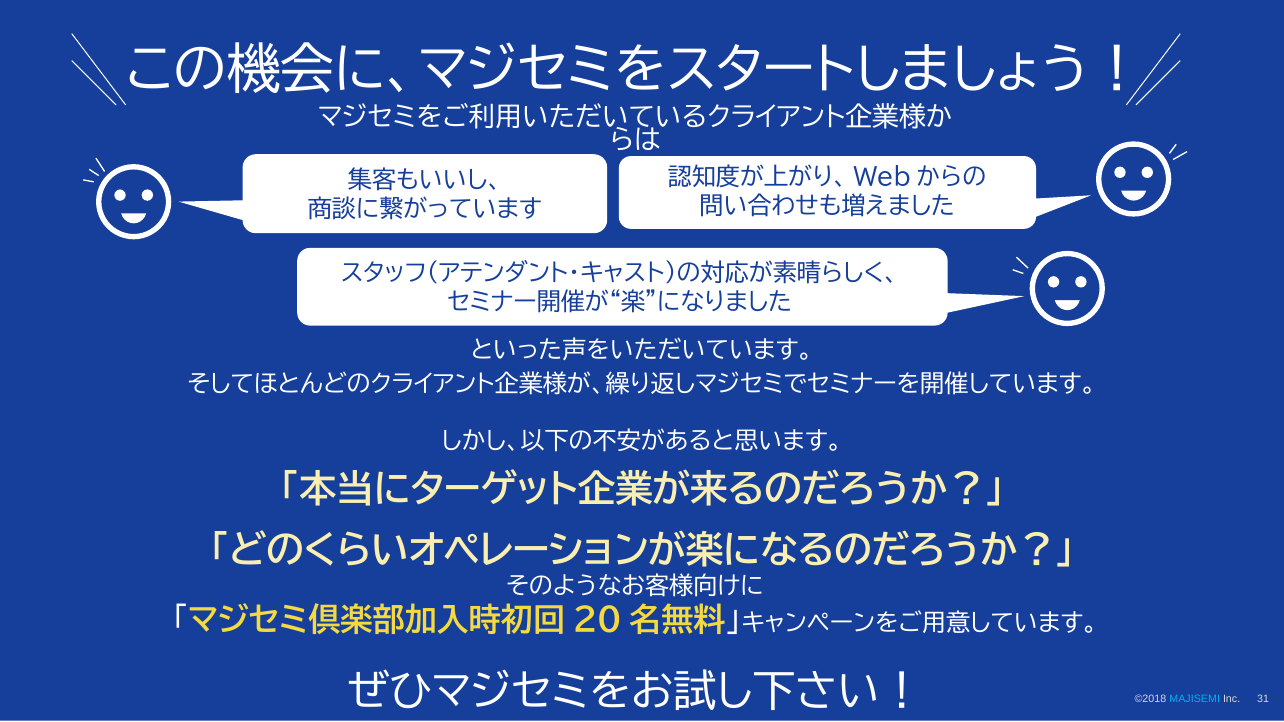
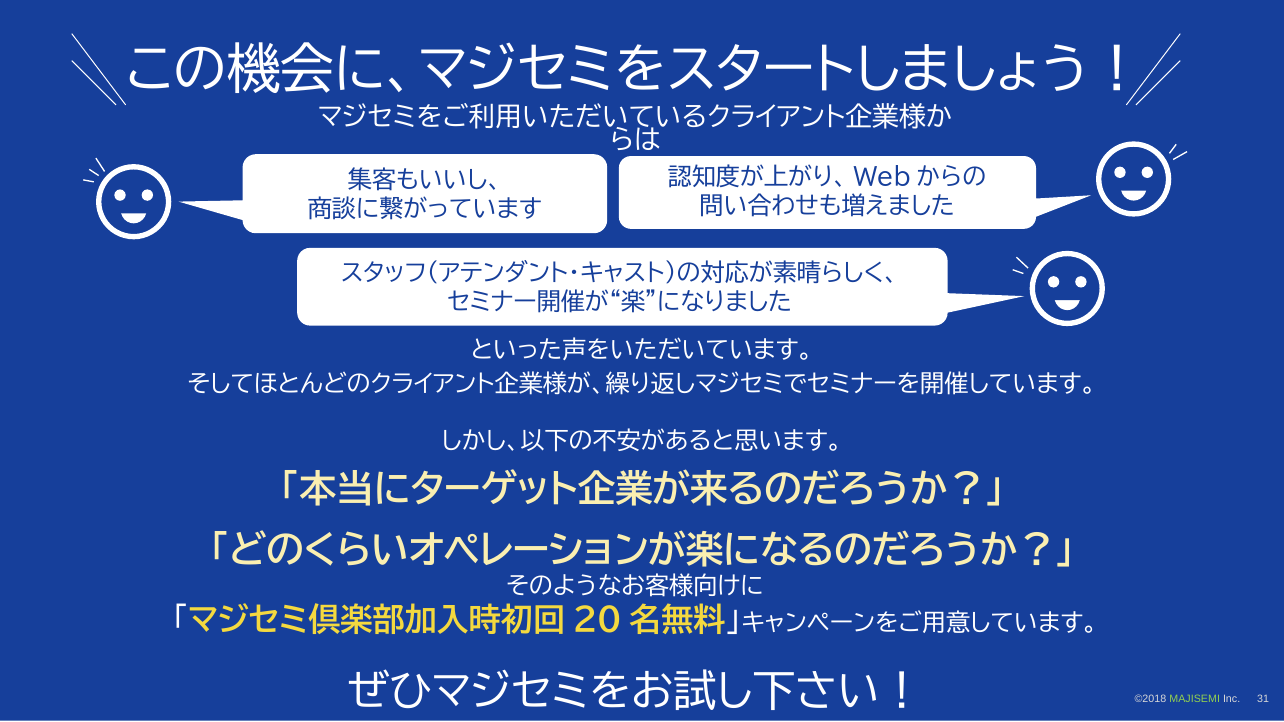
MAJISEMI colour: light blue -> light green (1195, 700)
